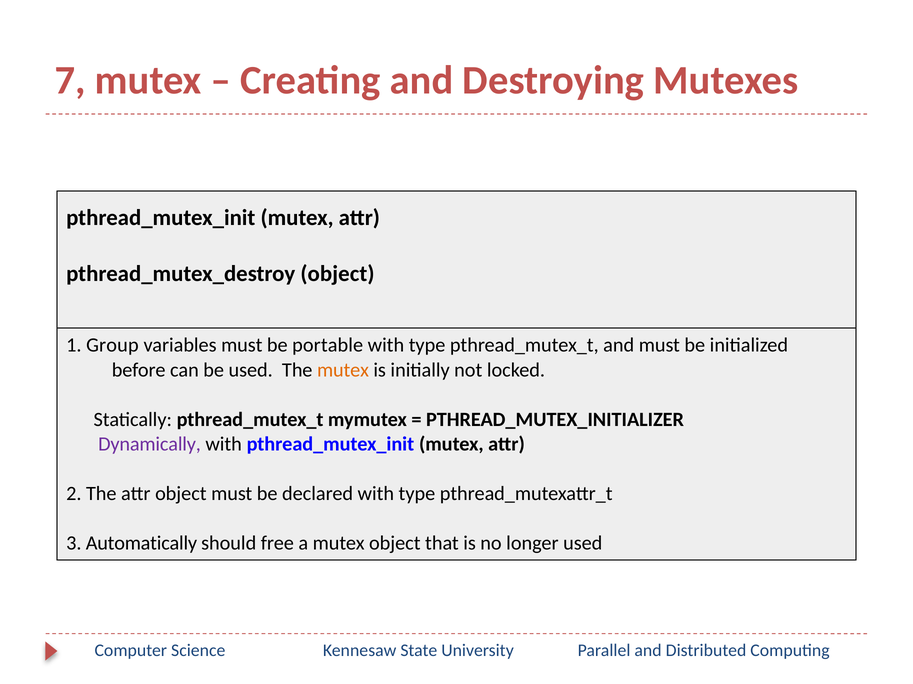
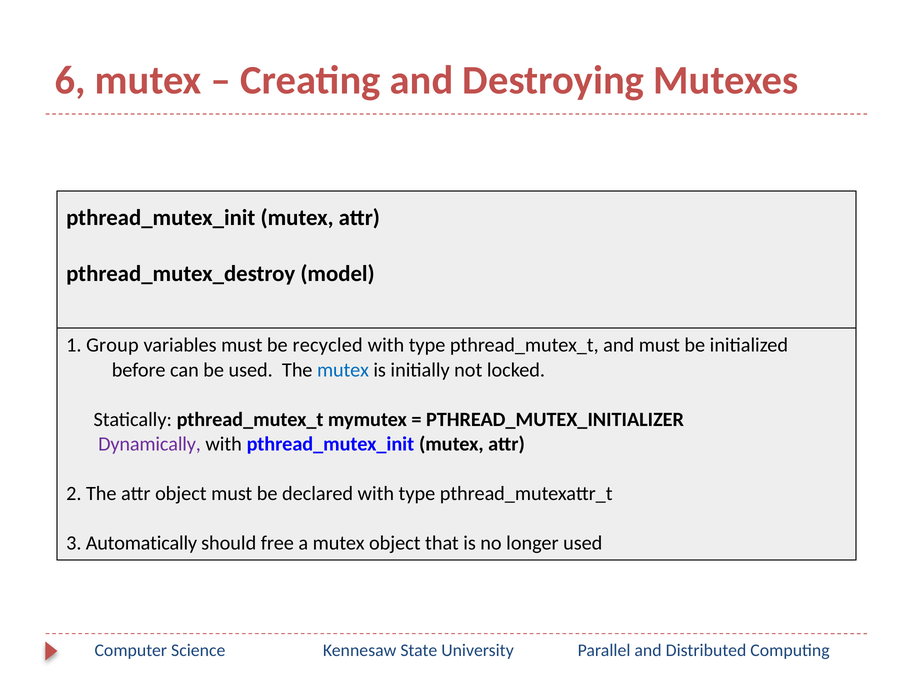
7: 7 -> 6 (70, 80)
object: object -> model (338, 274)
portable: portable -> recycled (328, 345)
mutex colour: orange -> blue (343, 370)
